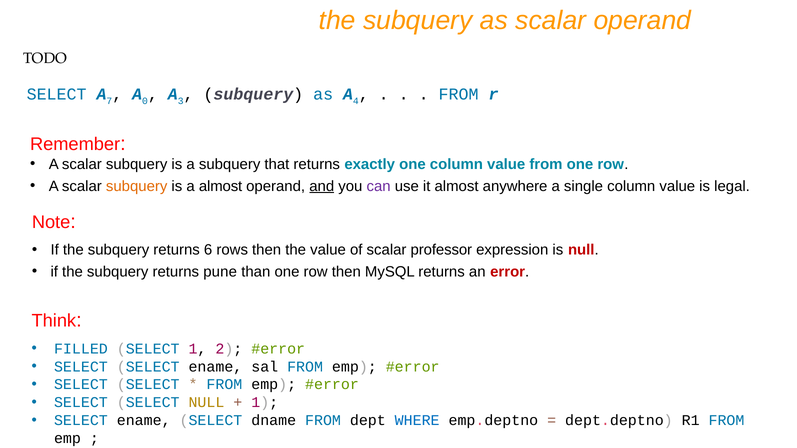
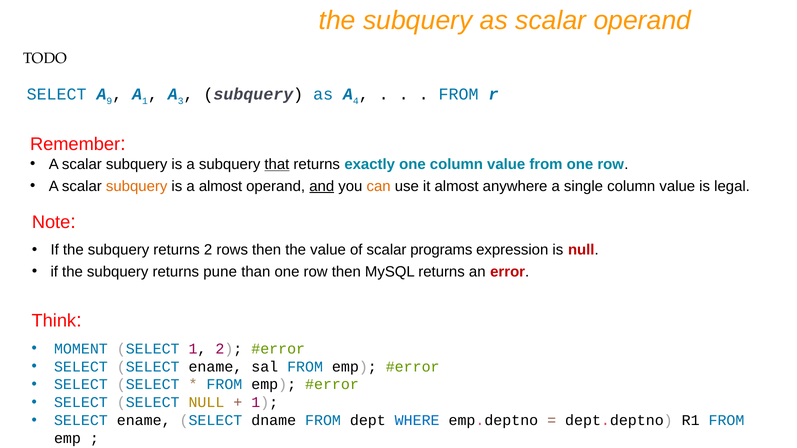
7: 7 -> 9 (109, 101)
A 0: 0 -> 1 (145, 101)
that underline: none -> present (277, 164)
can colour: purple -> orange (379, 186)
returns 6: 6 -> 2 (208, 250)
professor: professor -> programs (441, 250)
FILLED: FILLED -> MOMENT (81, 349)
